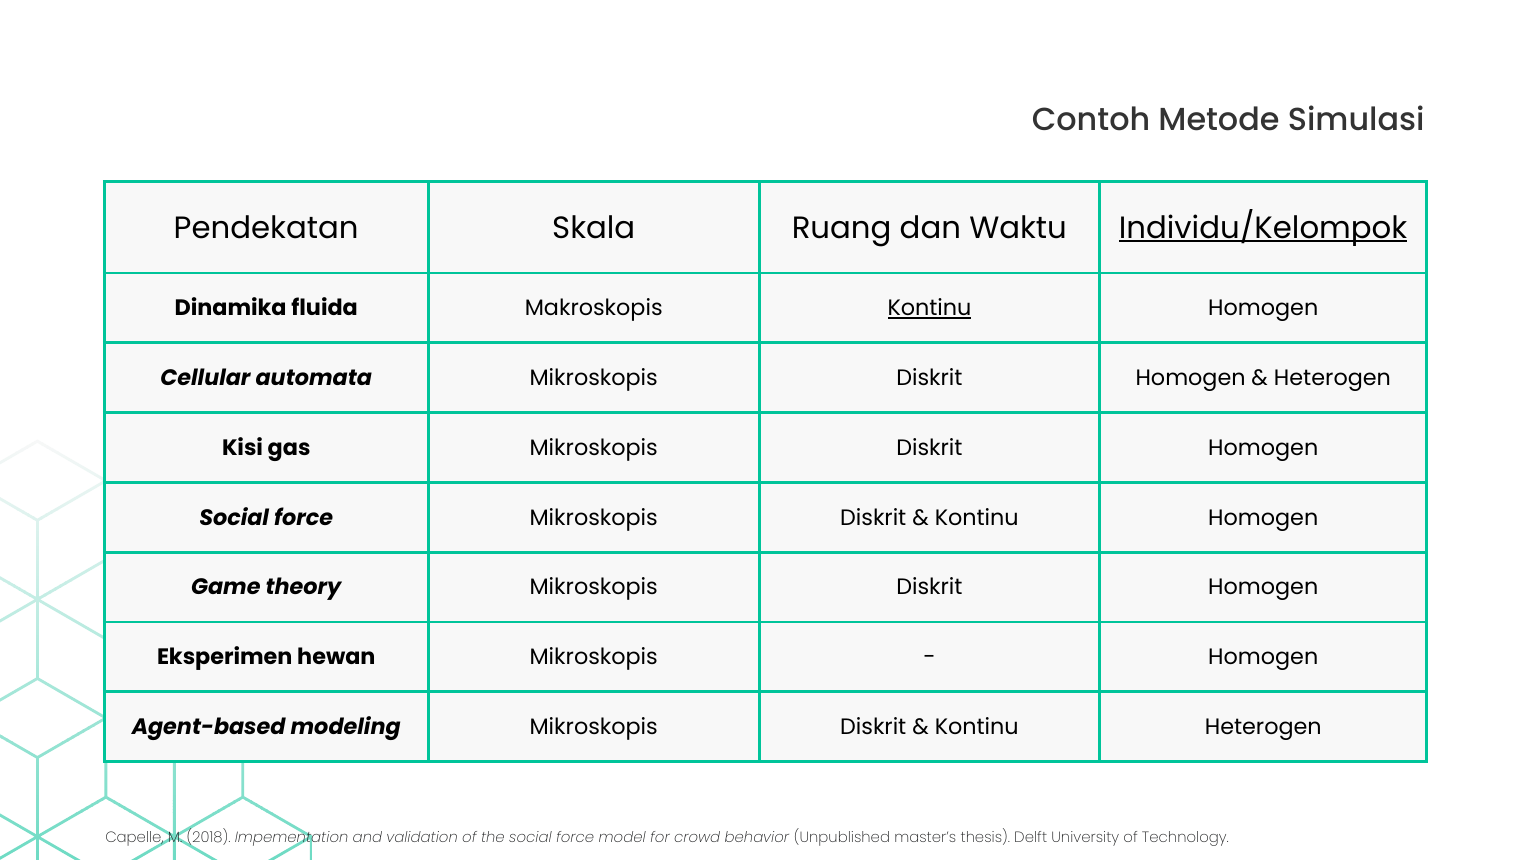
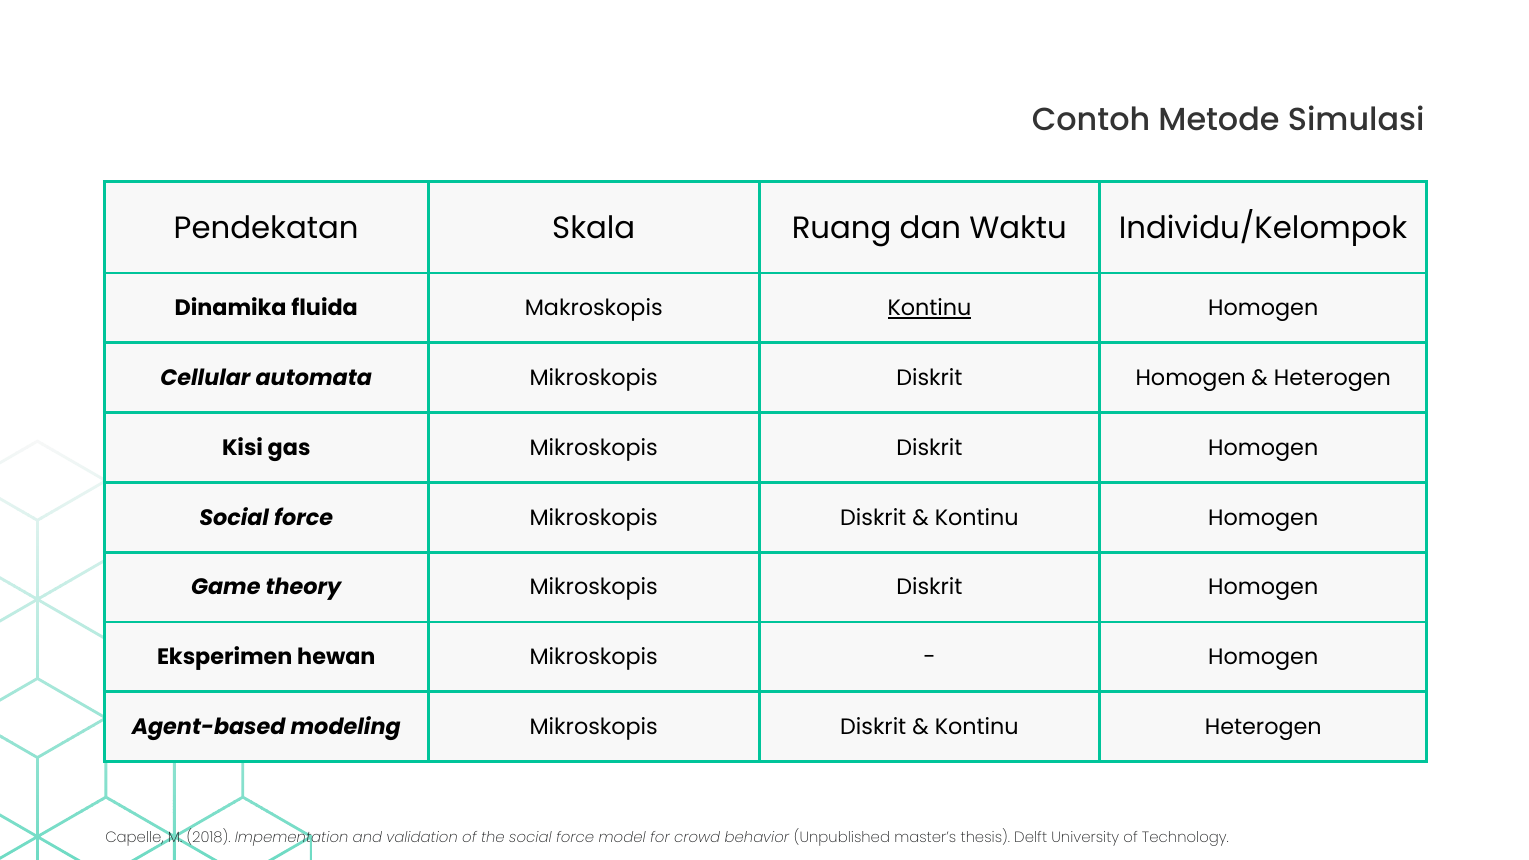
Individu/Kelompok underline: present -> none (1263, 228)
